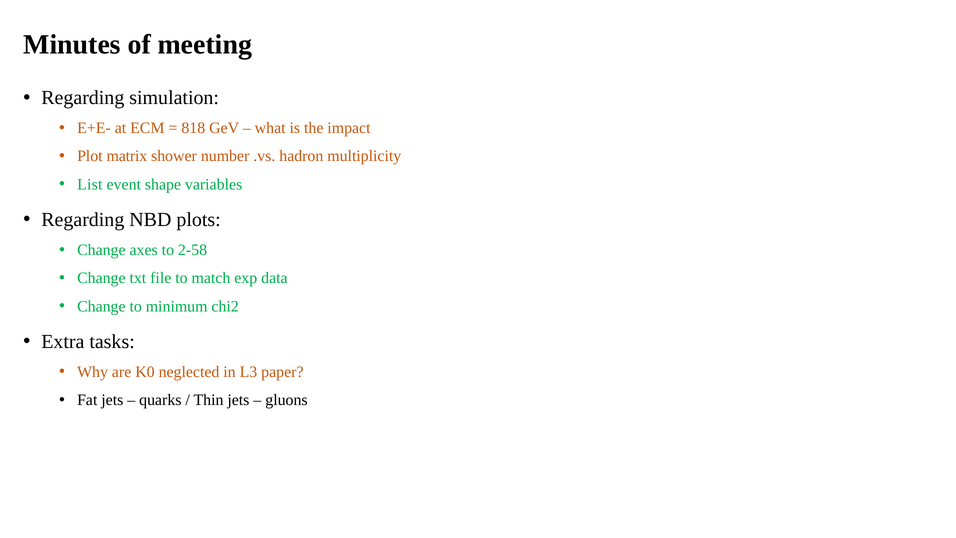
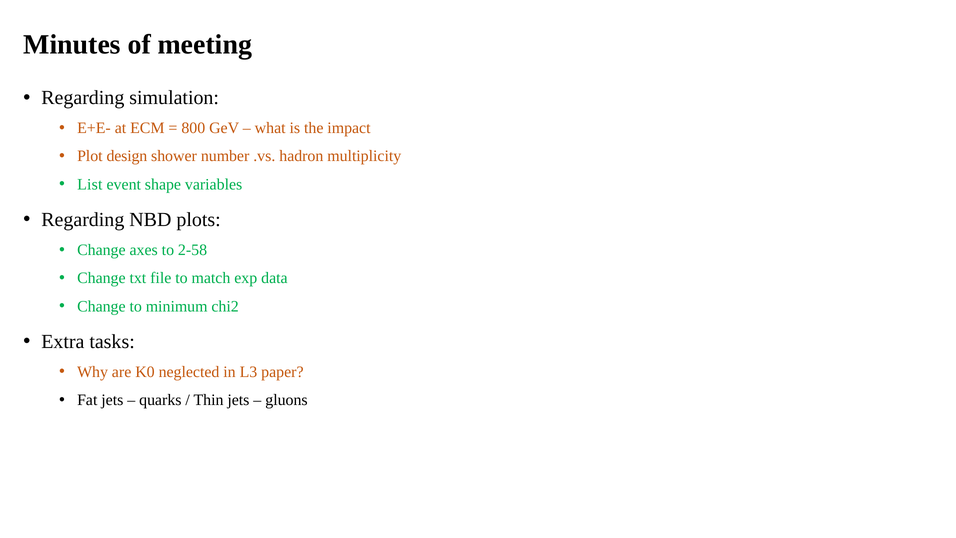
818: 818 -> 800 (193, 128)
matrix: matrix -> design (127, 156)
